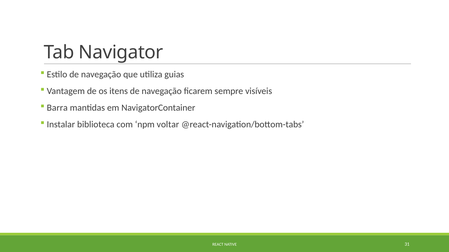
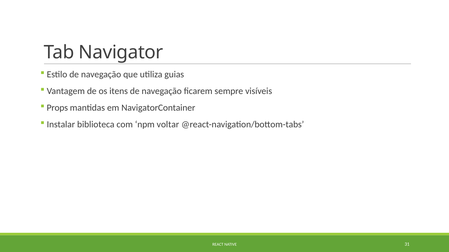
Barra: Barra -> Props (57, 108)
